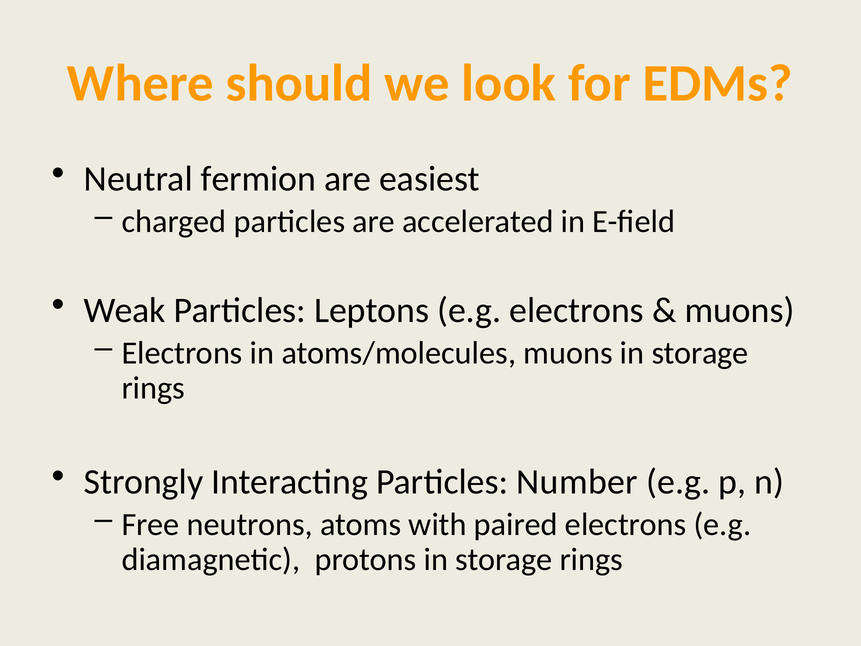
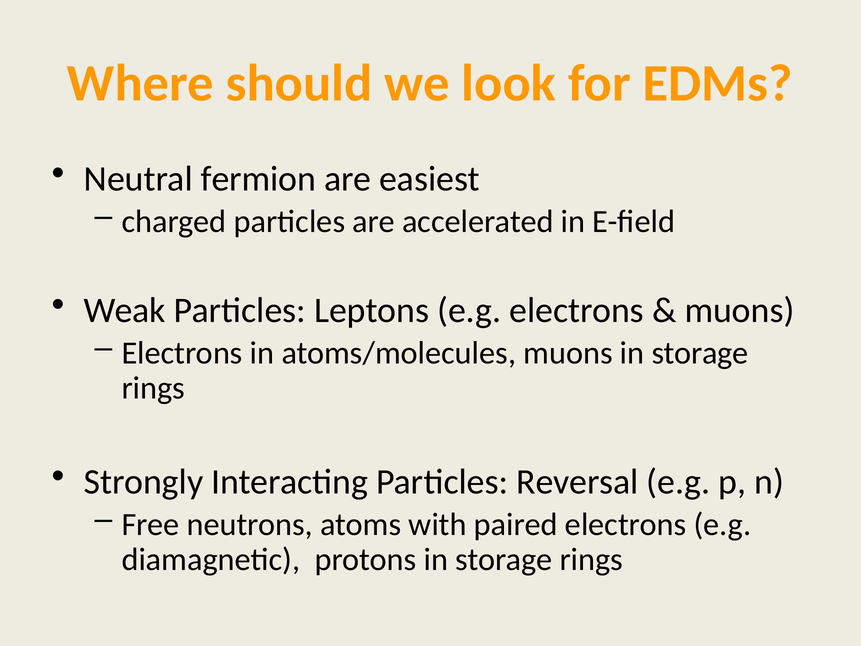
Number: Number -> Reversal (577, 482)
